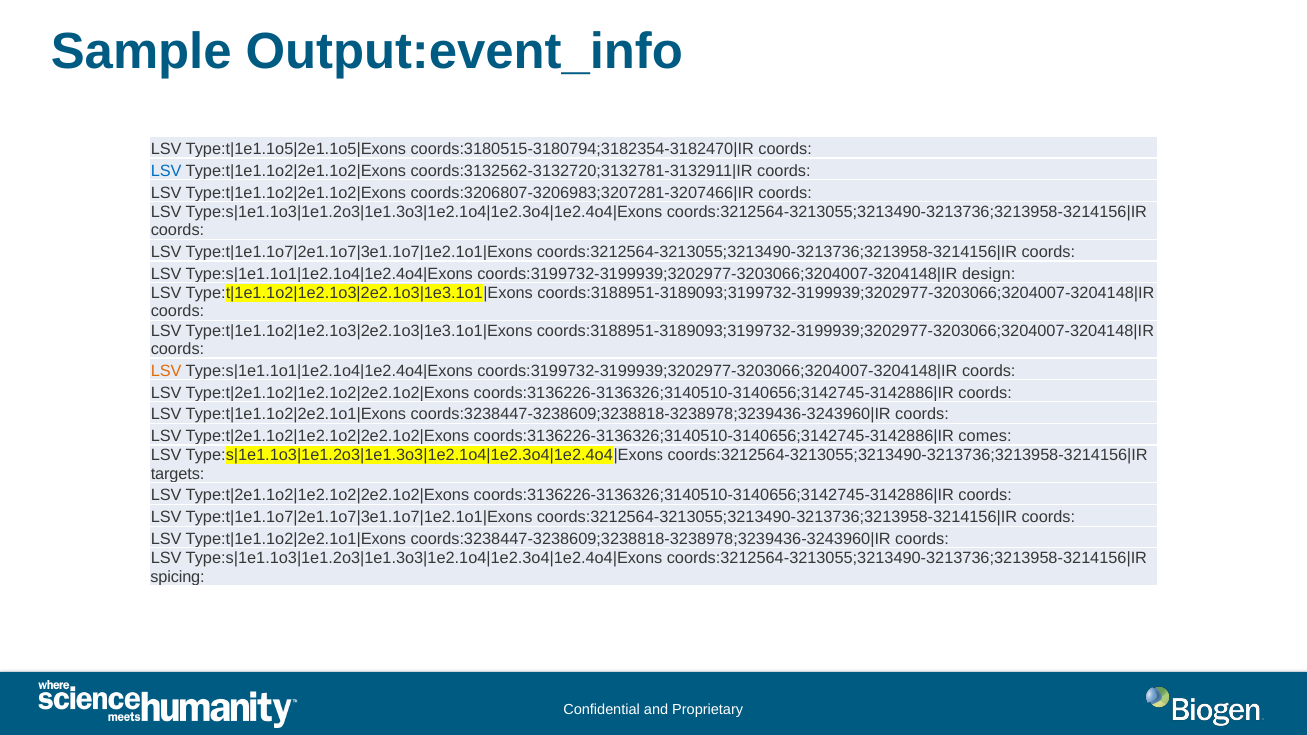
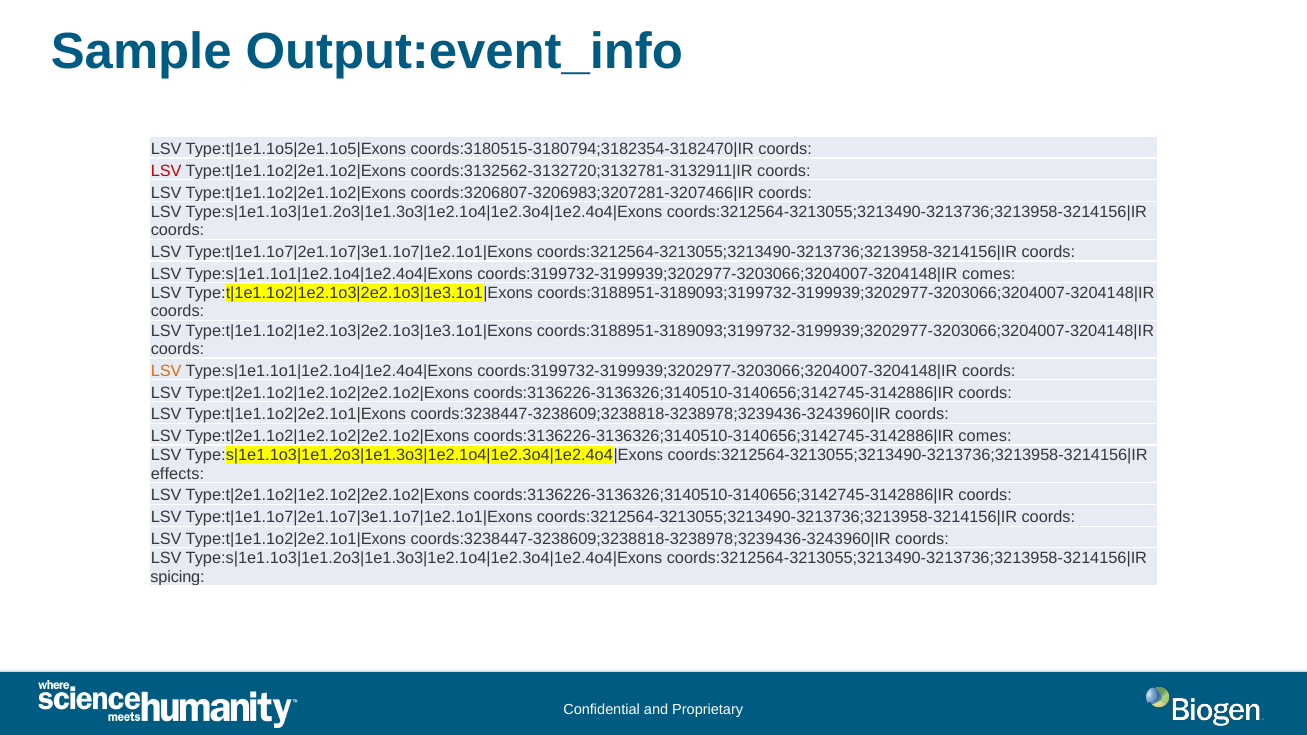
LSV colour: blue -> red (166, 171)
design: design -> comes (989, 274)
targets: targets -> effects (177, 474)
